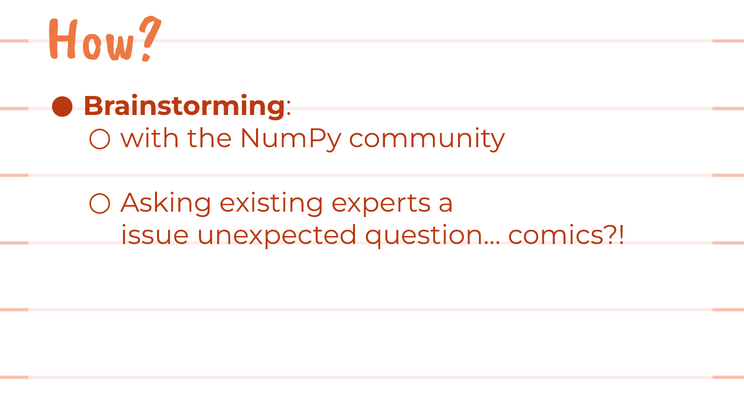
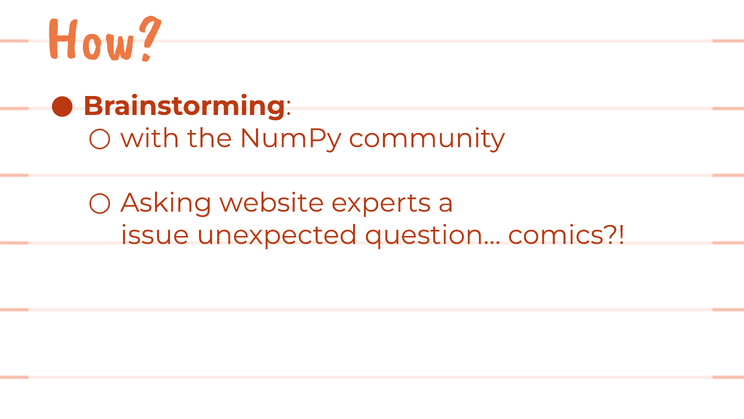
existing: existing -> website (272, 203)
